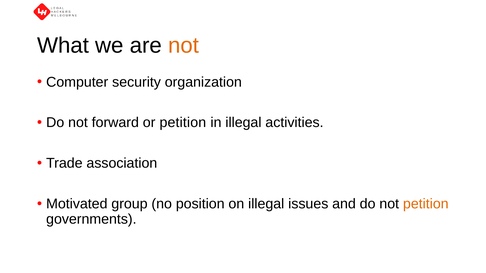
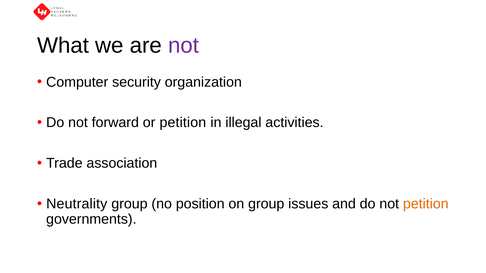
not colour: orange -> purple (184, 45)
Motivated: Motivated -> Neutrality (77, 204)
on illegal: illegal -> group (266, 204)
